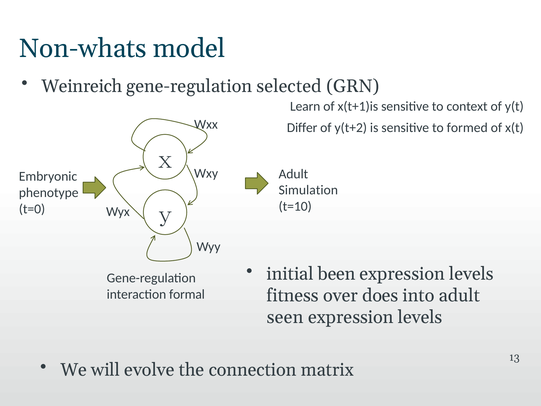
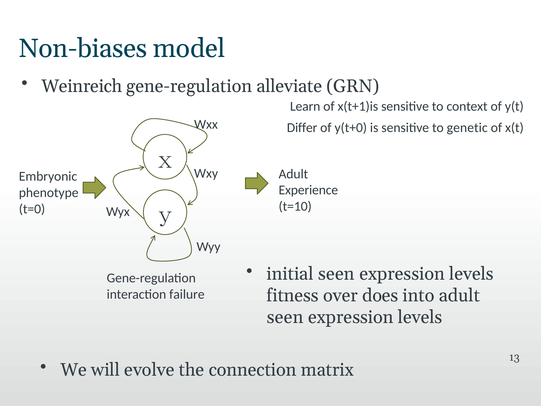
Non-whats: Non-whats -> Non-biases (83, 49)
selected: selected -> alleviate (289, 86)
y(t+2: y(t+2 -> y(t+0 (351, 128)
formed: formed -> genetic (467, 128)
Simulation: Simulation -> Experience (308, 190)
initial been: been -> seen (336, 274)
formal: formal -> failure (187, 294)
